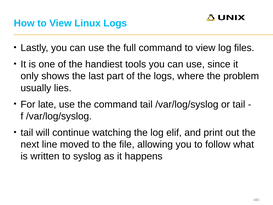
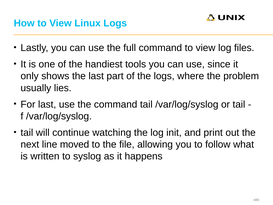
For late: late -> last (47, 104)
elif: elif -> init (174, 132)
